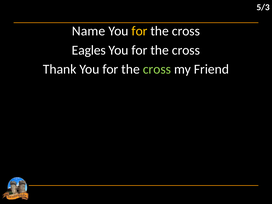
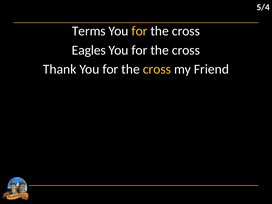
5/3: 5/3 -> 5/4 (263, 7)
Name: Name -> Terms (89, 31)
cross colour: light green -> yellow (157, 69)
